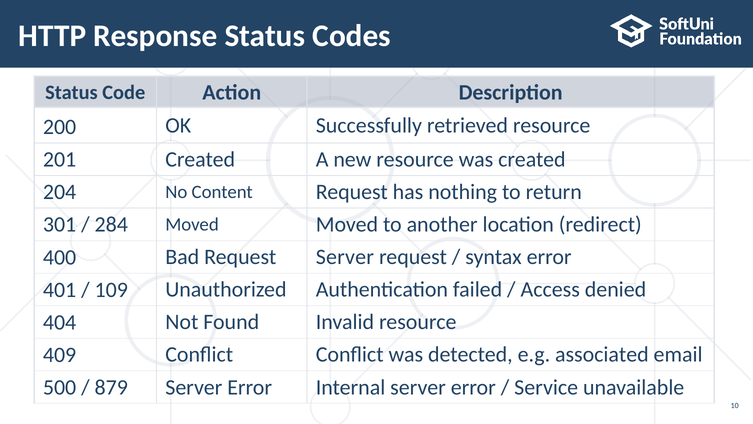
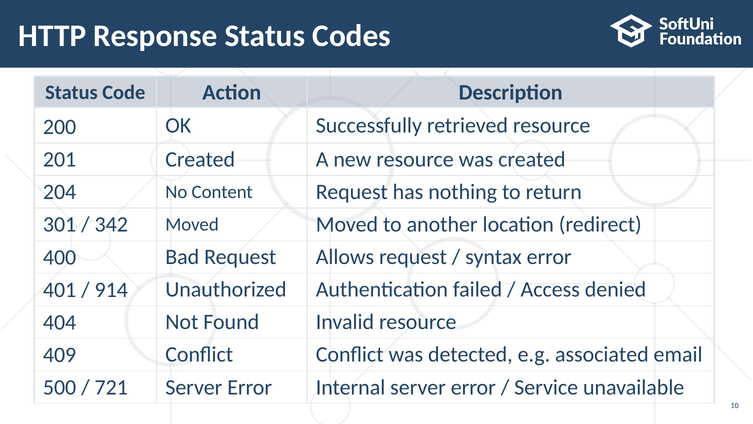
284: 284 -> 342 (111, 224)
Request Server: Server -> Allows (345, 257)
109: 109 -> 914 (111, 290)
879: 879 -> 721 (111, 387)
